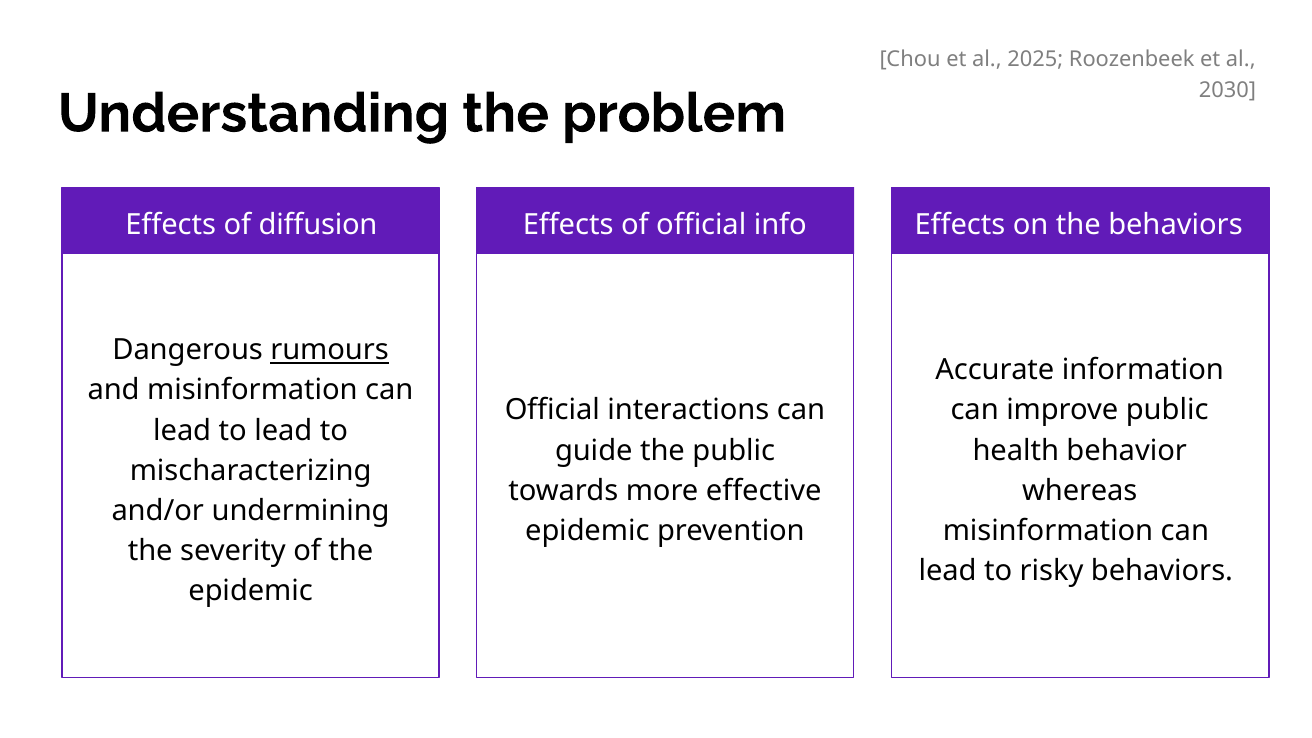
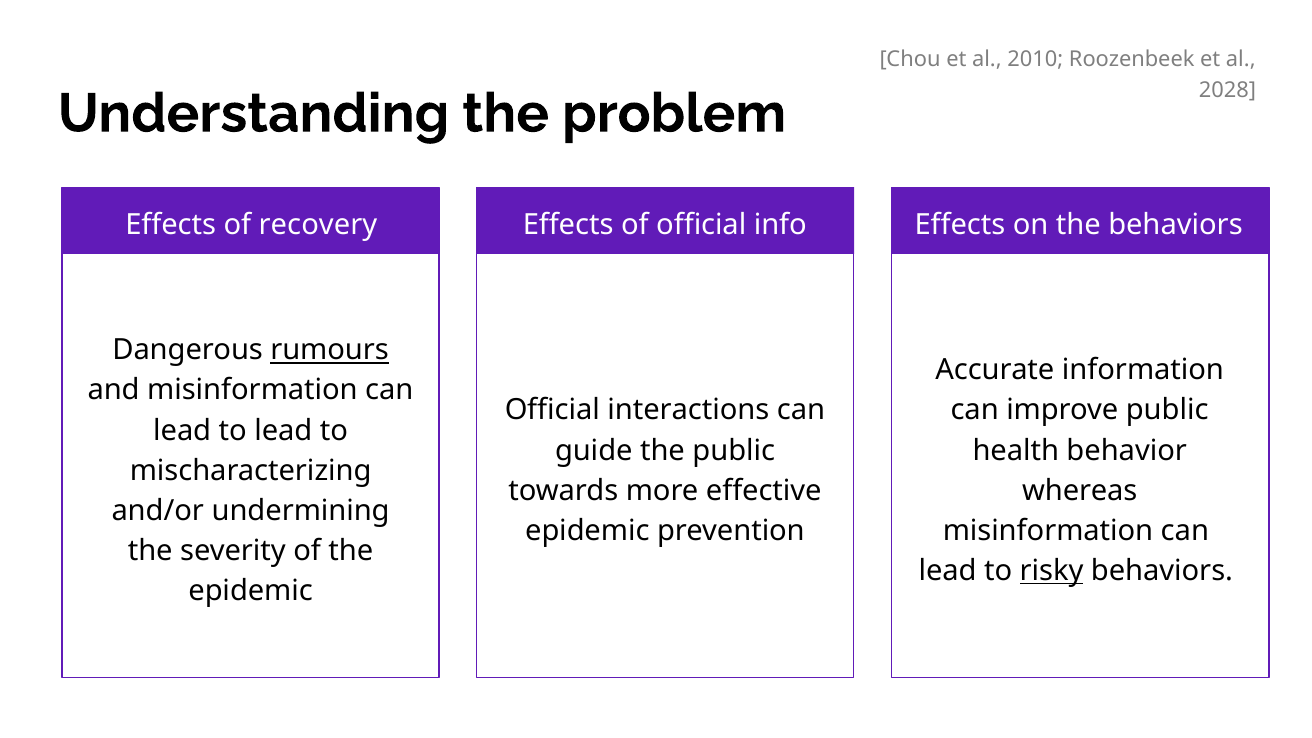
2025: 2025 -> 2010 (1035, 60)
2030: 2030 -> 2028 (1227, 90)
diffusion: diffusion -> recovery (318, 225)
risky underline: none -> present (1052, 571)
